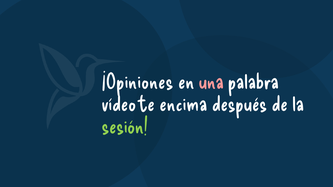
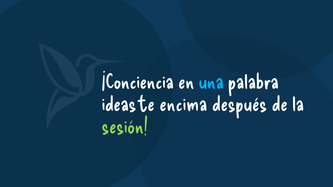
¡Opiniones: ¡Opiniones -> ¡Conciencia (138, 82)
una colour: pink -> light blue (211, 82)
vídeo: vídeo -> ideas (119, 105)
